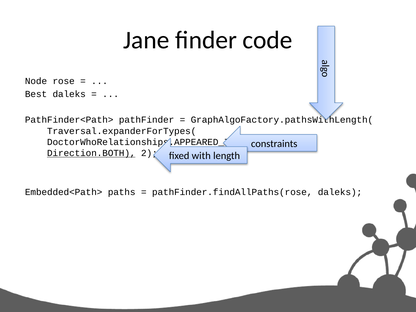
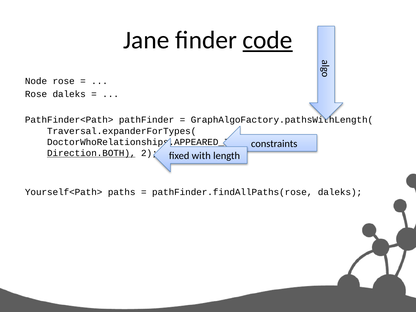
code underline: none -> present (268, 40)
Best: Best -> Rose (36, 94)
Embedded<Path>: Embedded<Path> -> Yourself<Path> (64, 192)
